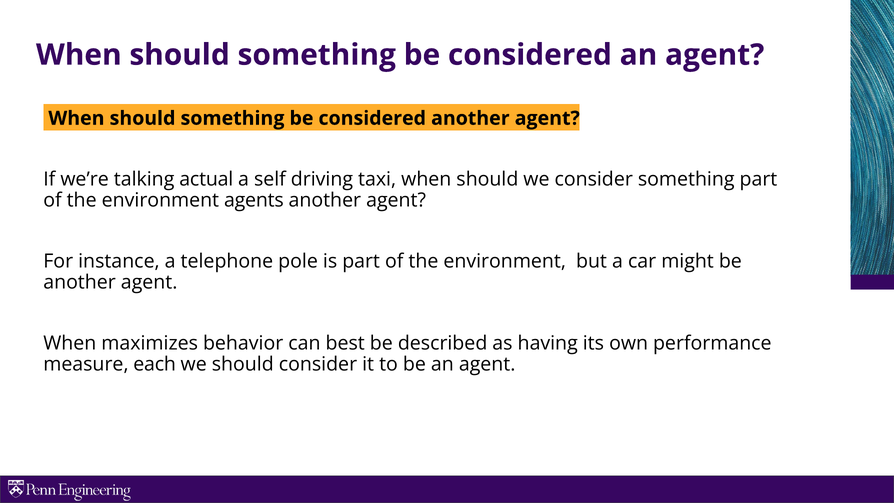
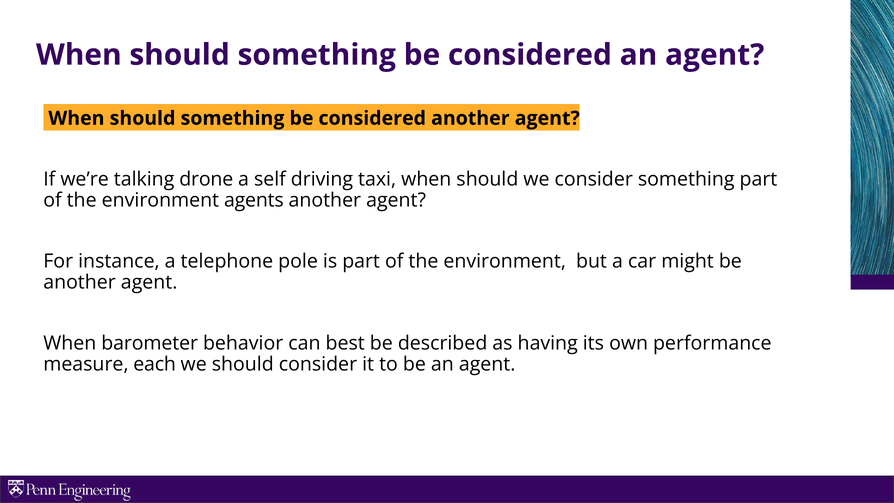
actual: actual -> drone (206, 179)
maximizes: maximizes -> barometer (150, 343)
